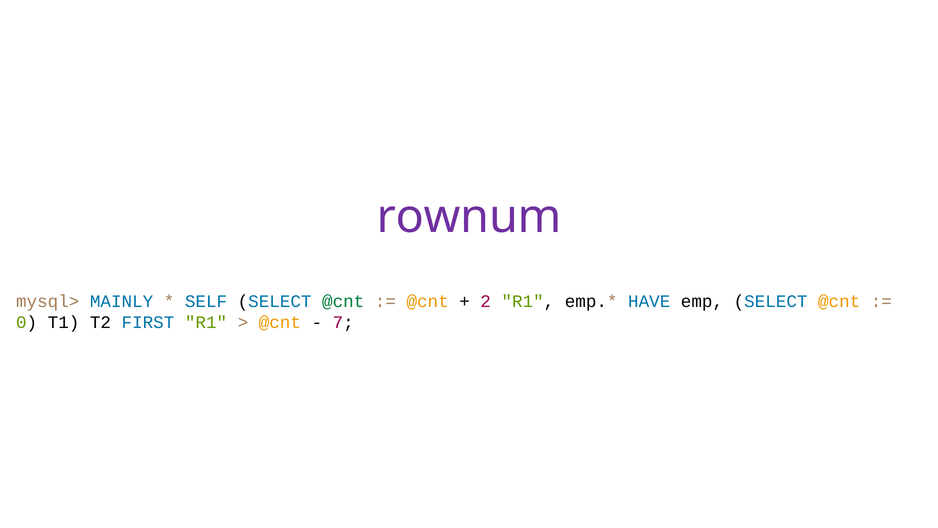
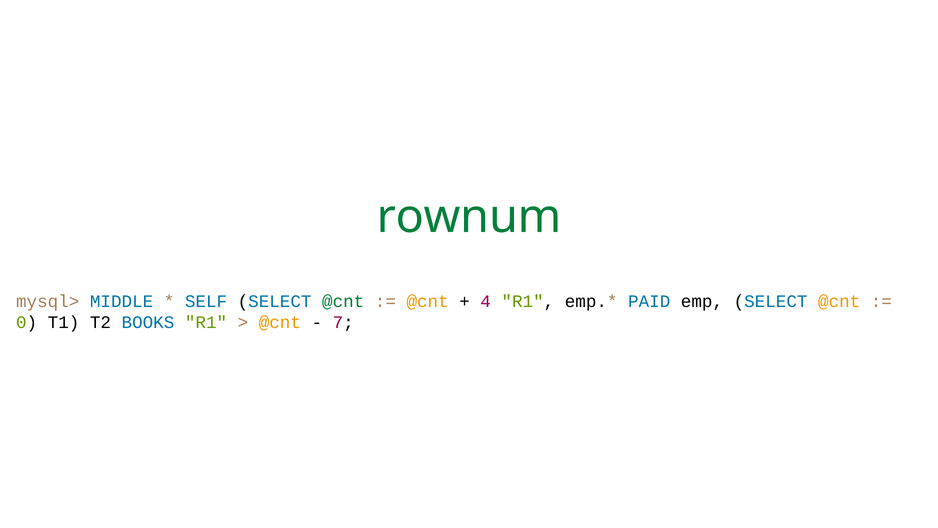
rownum colour: purple -> green (469, 217)
MAINLY: MAINLY -> MIDDLE (122, 301)
2: 2 -> 4 (486, 301)
HAVE: HAVE -> PAID (649, 301)
FIRST: FIRST -> BOOKS (148, 322)
